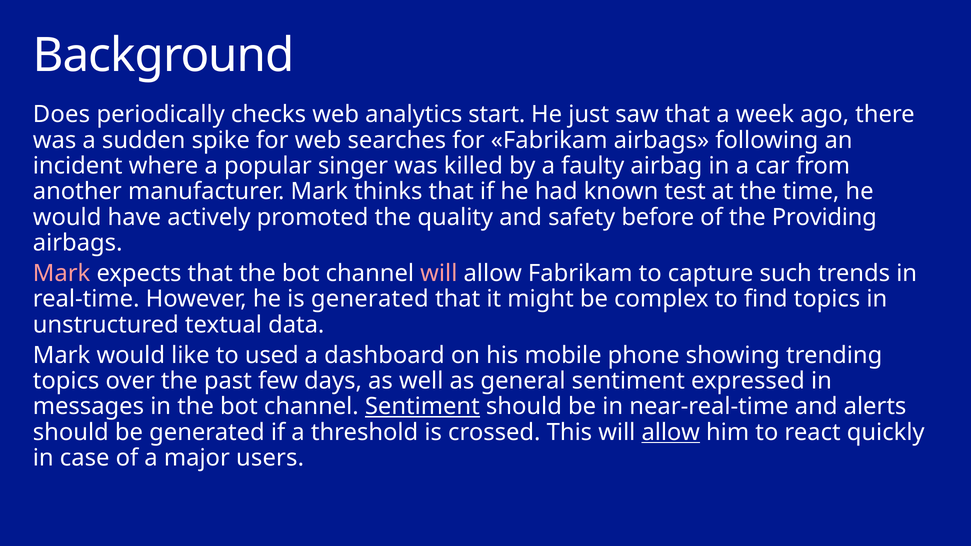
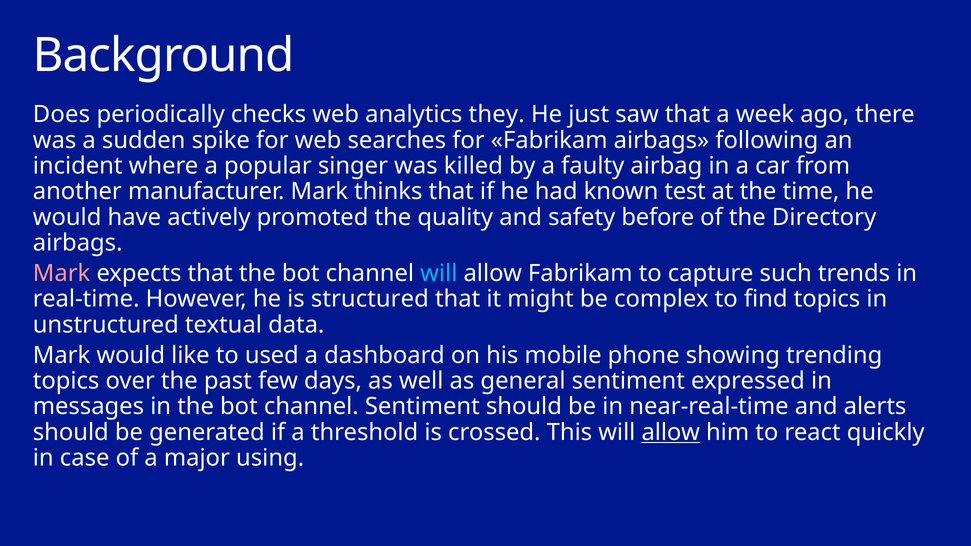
start: start -> they (497, 115)
Providing: Providing -> Directory (824, 217)
will colour: pink -> light blue (439, 273)
is generated: generated -> structured (370, 299)
Sentiment underline: present -> none (422, 407)
users: users -> using (270, 458)
